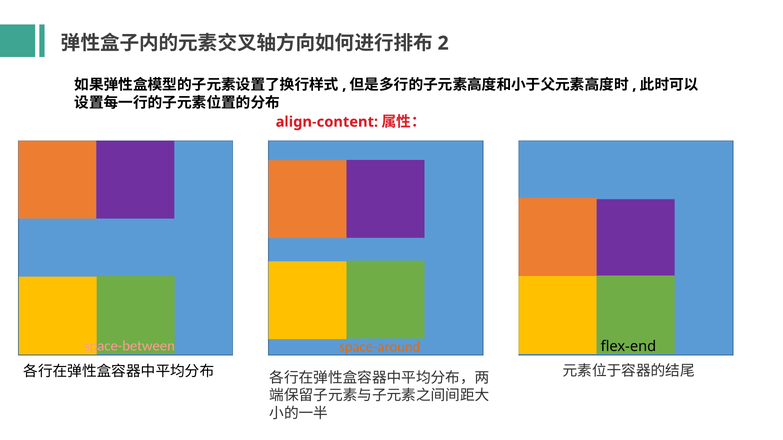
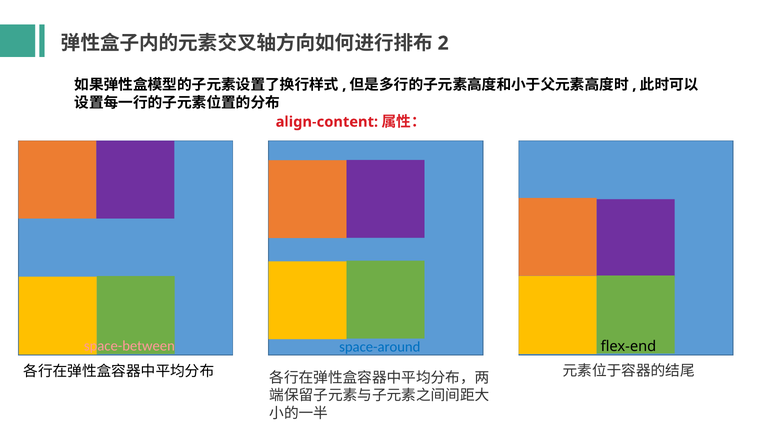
space-around colour: orange -> blue (380, 347)
